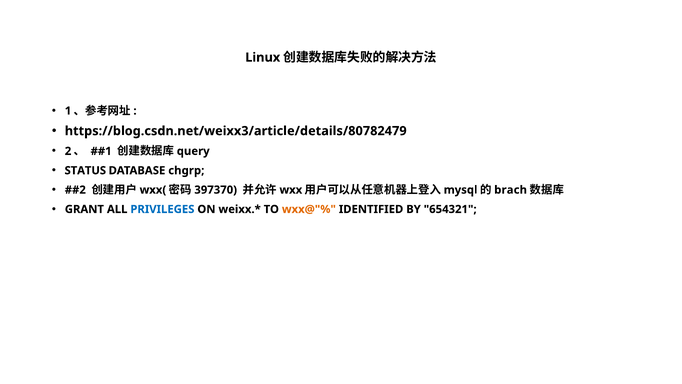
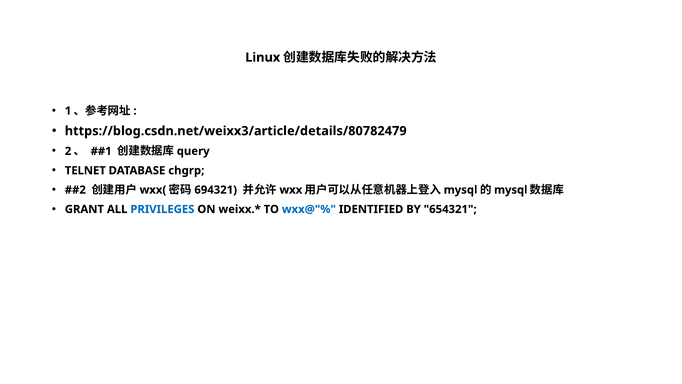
STATUS: STATUS -> TELNET (85, 170)
397370: 397370 -> 694321 (216, 190)
brach: brach -> mysql (511, 190)
wxx@"% colour: orange -> blue (309, 209)
